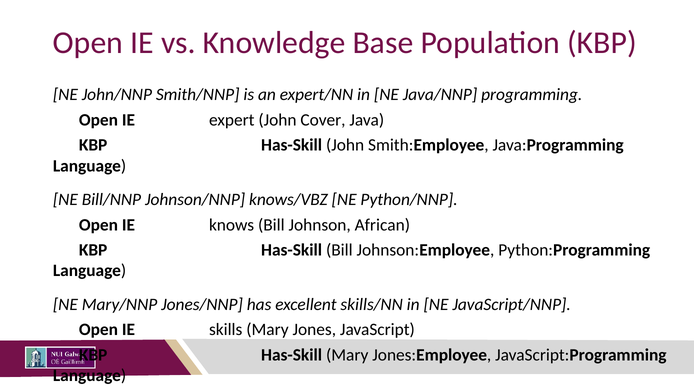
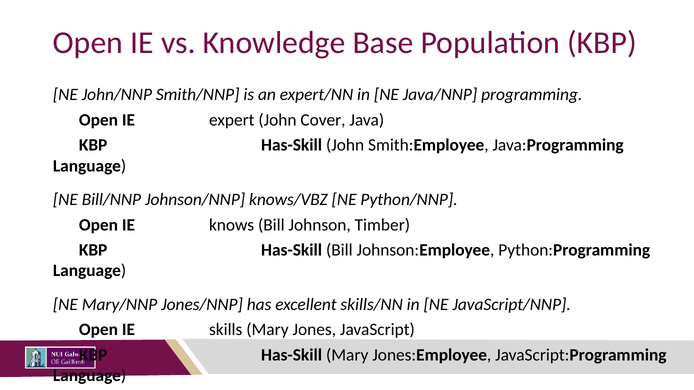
African: African -> Timber (382, 225)
